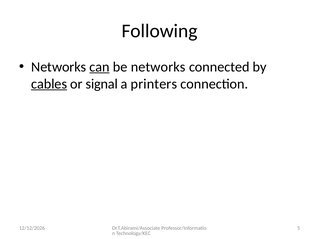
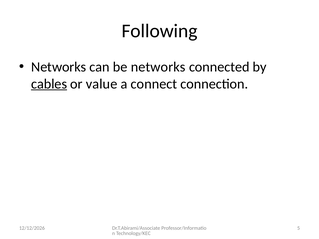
can underline: present -> none (100, 67)
signal: signal -> value (102, 84)
printers: printers -> connect (154, 84)
